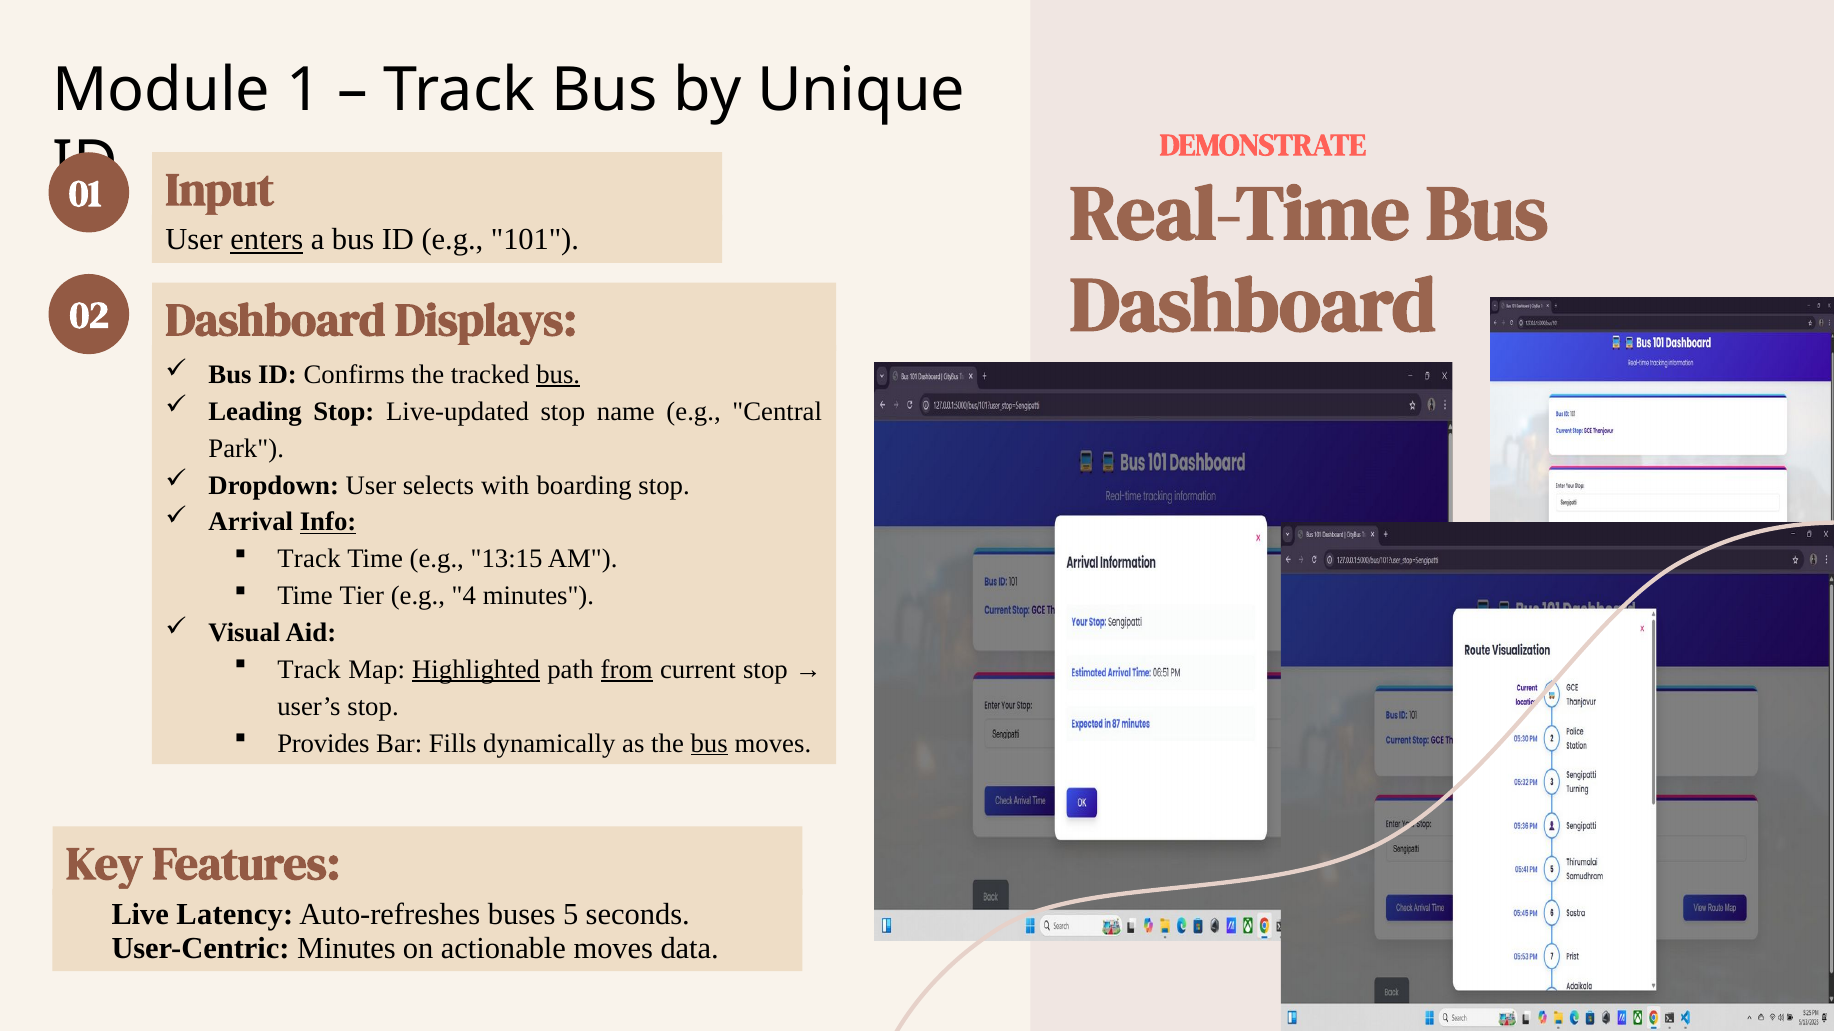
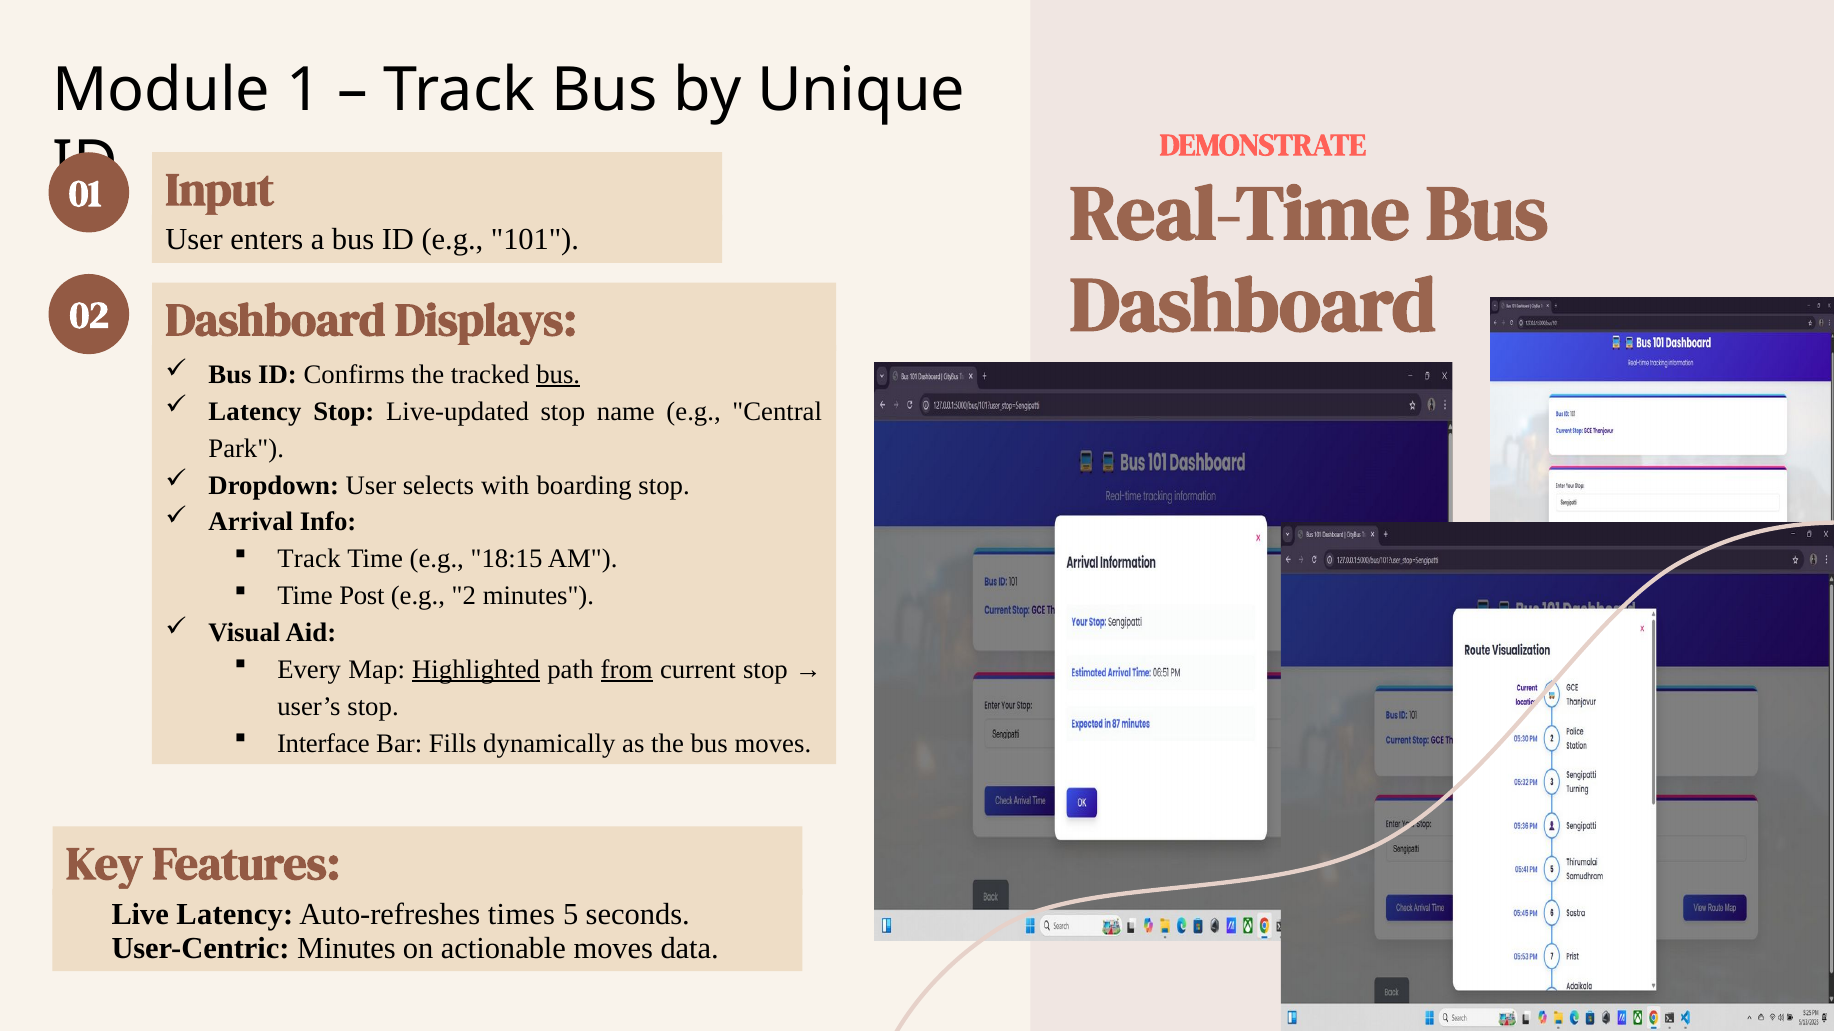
enters underline: present -> none (267, 240)
Leading: Leading -> Latency (255, 412)
Info underline: present -> none (328, 522)
13:15: 13:15 -> 18:15 (507, 559)
Tier: Tier -> Post (362, 596)
4: 4 -> 2 (464, 596)
Track: Track -> Every (309, 670)
Provides: Provides -> Interface (323, 744)
bus underline: present -> none (709, 744)
buses: buses -> times (521, 914)
